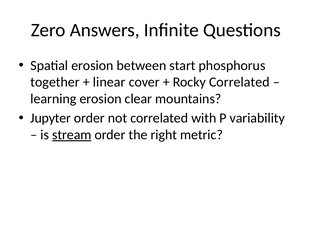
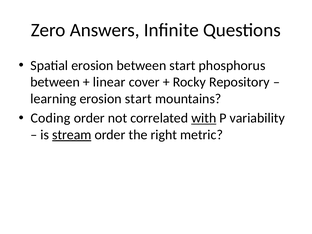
together: together -> between (55, 82)
Rocky Correlated: Correlated -> Repository (239, 82)
erosion clear: clear -> start (138, 99)
Jupyter: Jupyter -> Coding (50, 118)
with underline: none -> present (204, 118)
